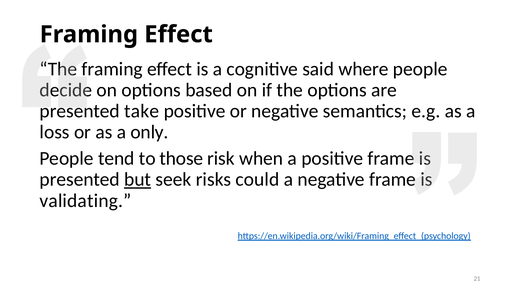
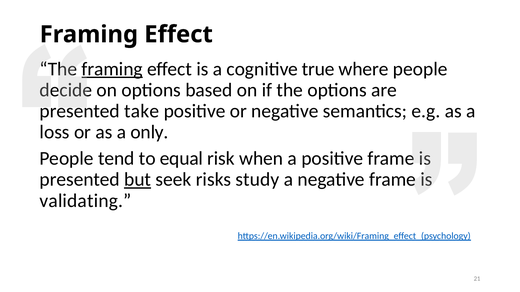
framing underline: none -> present (112, 69)
said: said -> true (318, 69)
those: those -> equal (181, 159)
could: could -> study (257, 180)
